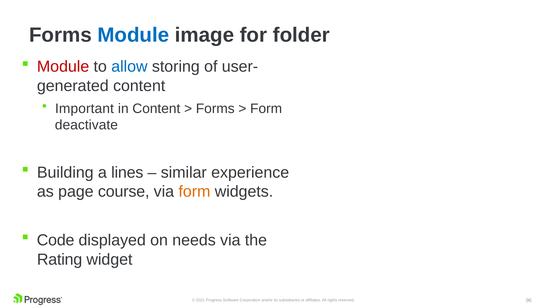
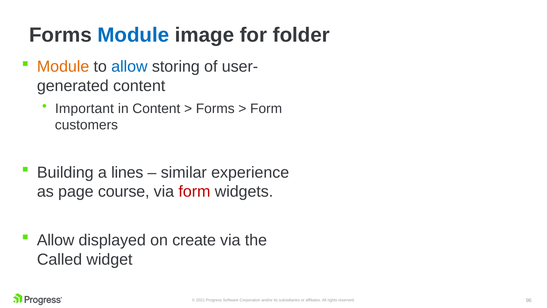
Module colour: red -> orange (63, 67)
deactivate: deactivate -> customers (86, 125)
form colour: orange -> red (194, 191)
Code: Code -> Allow (56, 240)
needs: needs -> create (194, 240)
Rating: Rating -> Called (60, 259)
